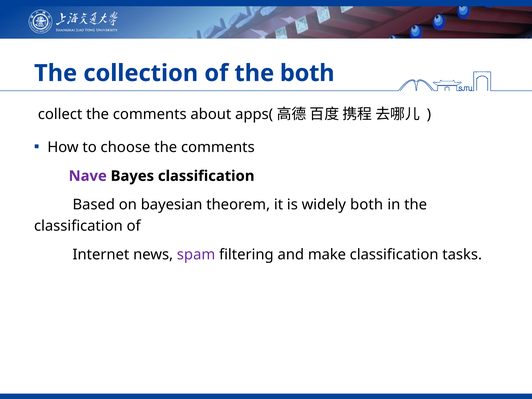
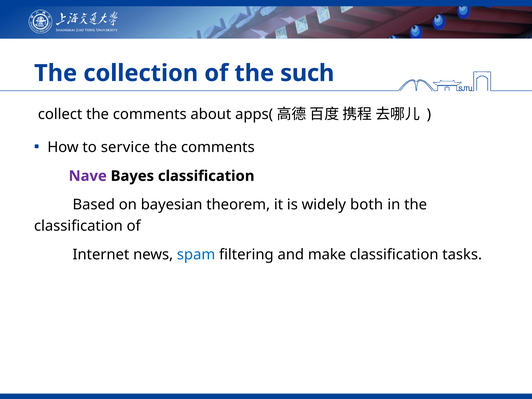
the both: both -> such (307, 73)
choose: choose -> service (125, 147)
spam colour: purple -> blue (196, 255)
